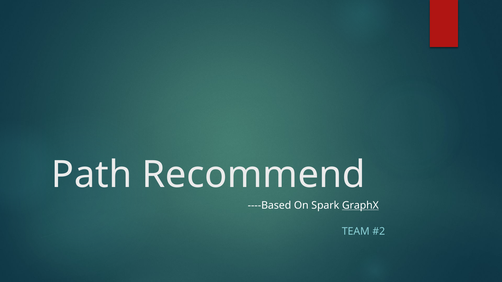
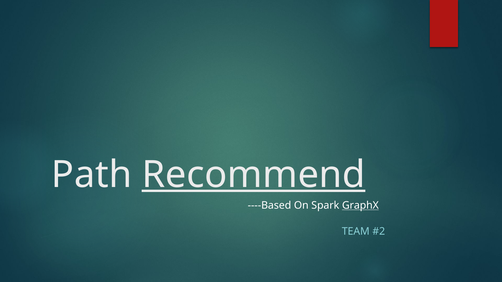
Recommend underline: none -> present (254, 175)
